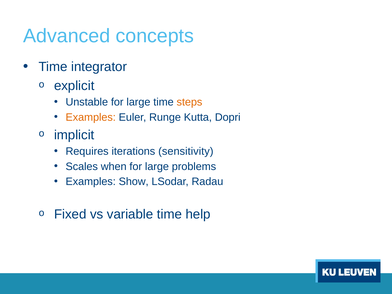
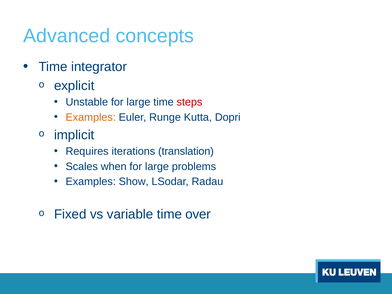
steps colour: orange -> red (189, 102)
sensitivity: sensitivity -> translation (186, 151)
help: help -> over (198, 214)
